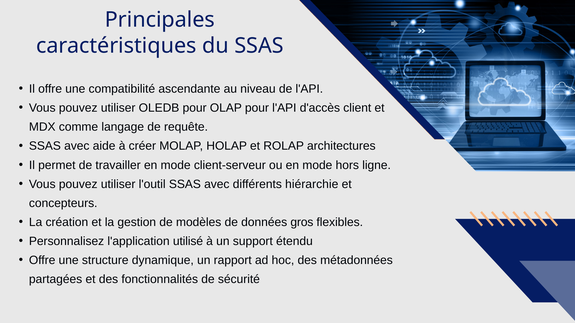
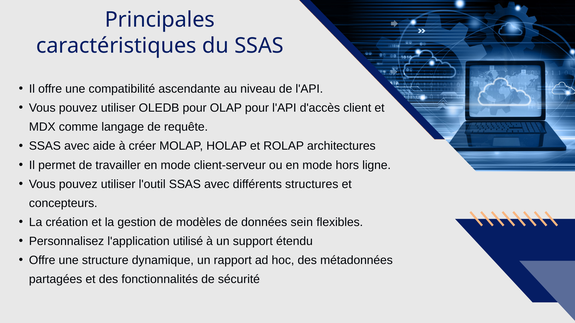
hiérarchie: hiérarchie -> structures (312, 184)
gros: gros -> sein (302, 222)
